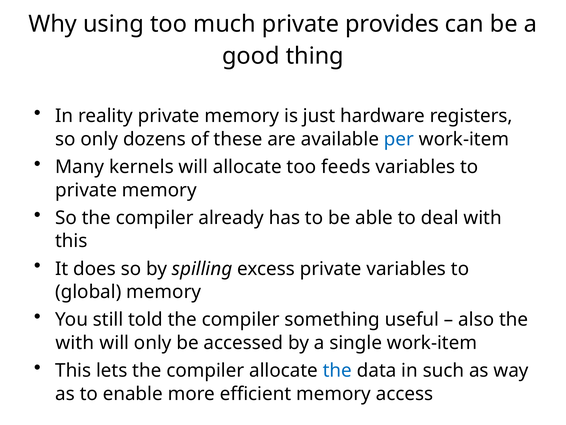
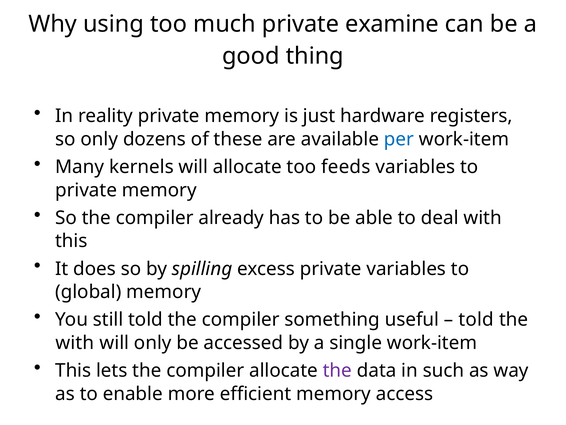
provides: provides -> examine (392, 24)
also: also -> told (476, 319)
the colour: blue -> purple (337, 370)
